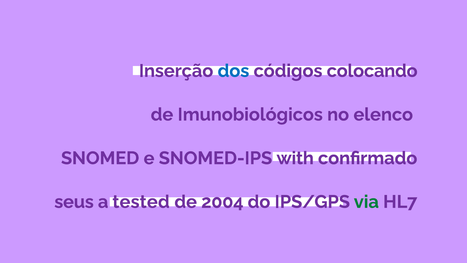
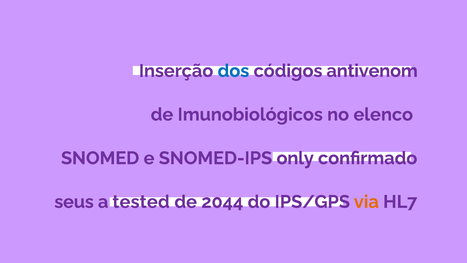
colocando: colocando -> antivenom (372, 71)
with: with -> only (295, 158)
2004: 2004 -> 2044 (222, 202)
via colour: green -> orange (366, 202)
